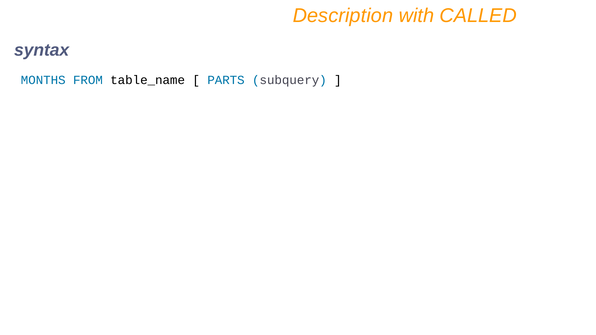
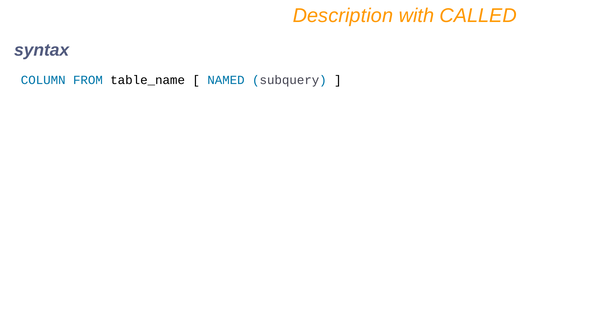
MONTHS: MONTHS -> COLUMN (43, 80)
PARTS: PARTS -> NAMED (226, 80)
